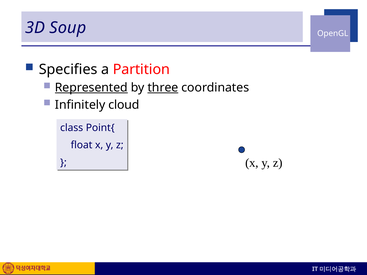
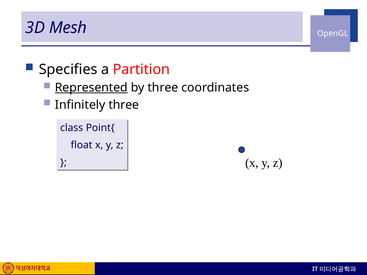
Soup: Soup -> Mesh (68, 28)
three underline: present -> none (163, 88)
Infinitely cloud: cloud -> three (124, 105)
